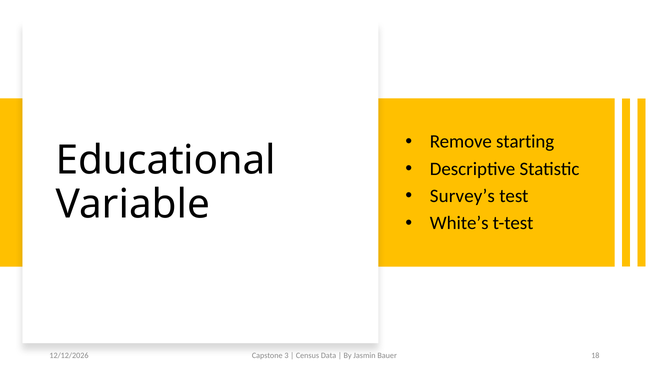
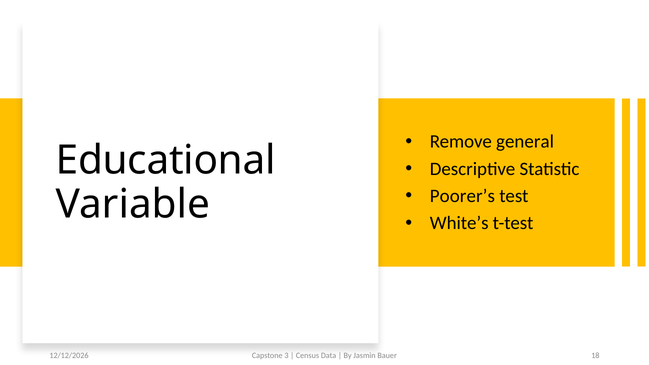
starting: starting -> general (525, 142)
Survey’s: Survey’s -> Poorer’s (462, 196)
